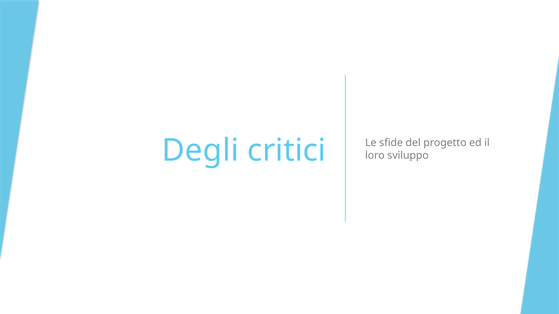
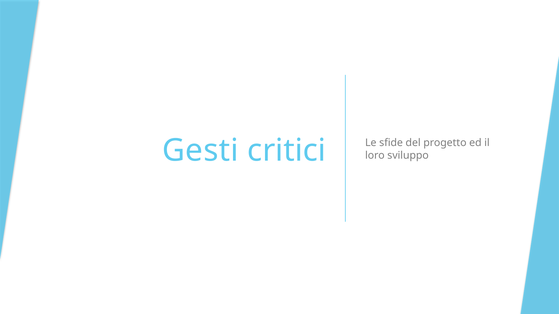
Degli: Degli -> Gesti (200, 151)
